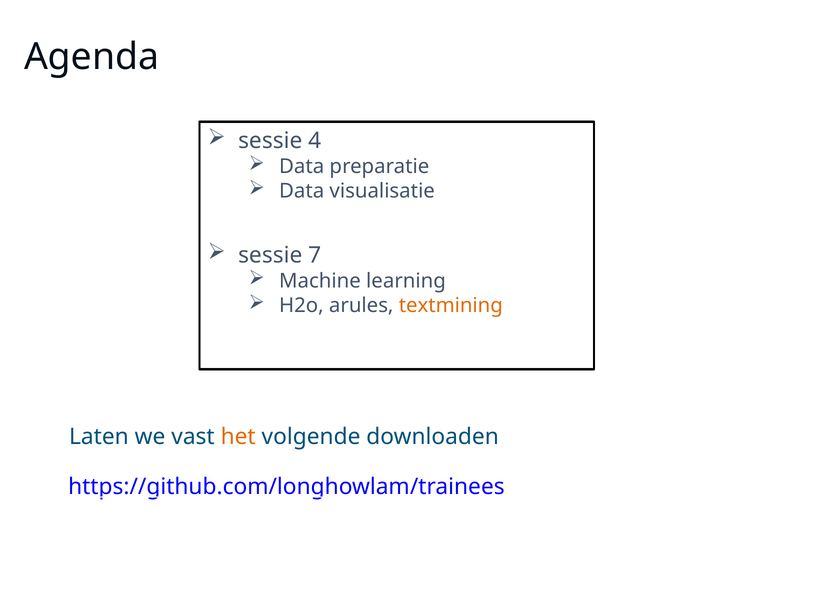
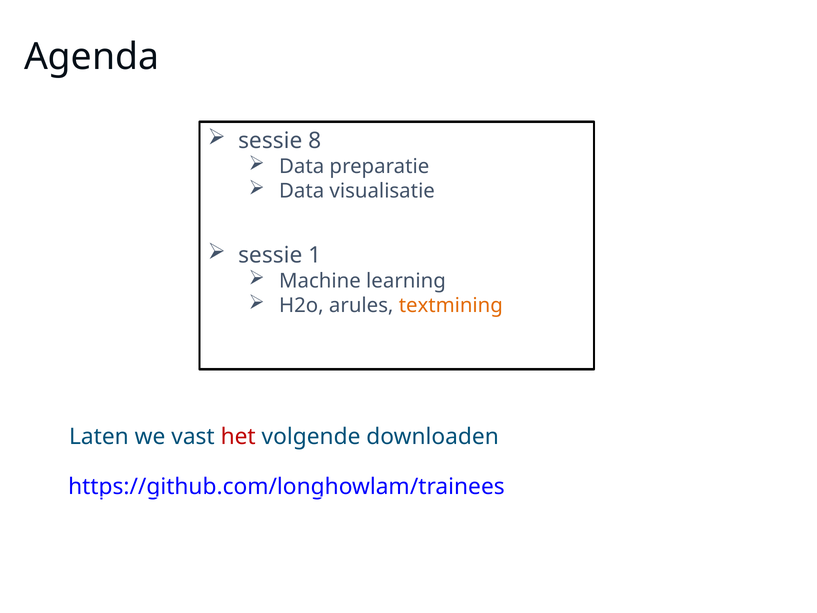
4: 4 -> 8 (315, 141)
7: 7 -> 1 (315, 255)
het colour: orange -> red (238, 437)
